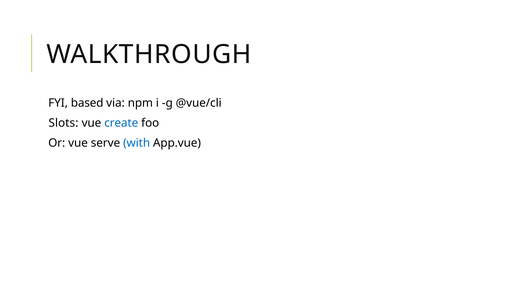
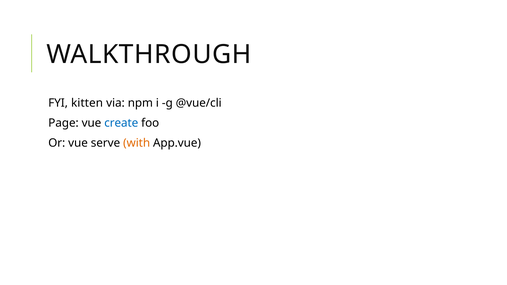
based: based -> kitten (87, 103)
Slots: Slots -> Page (63, 123)
with colour: blue -> orange (137, 143)
